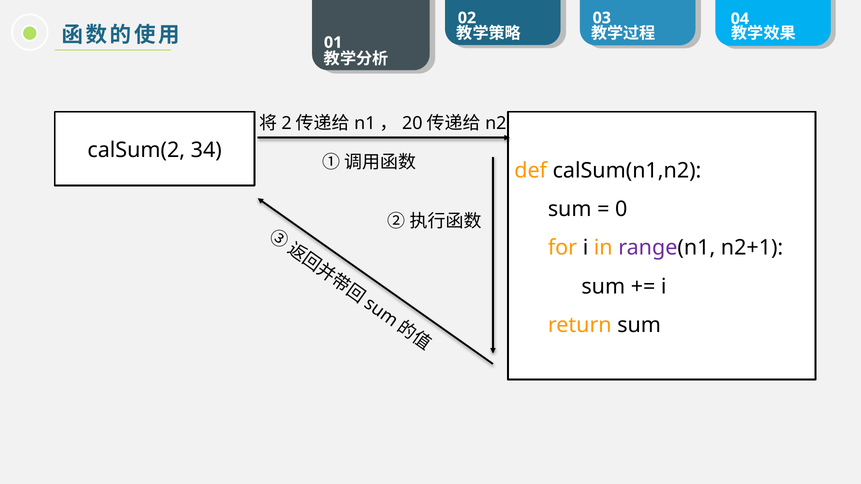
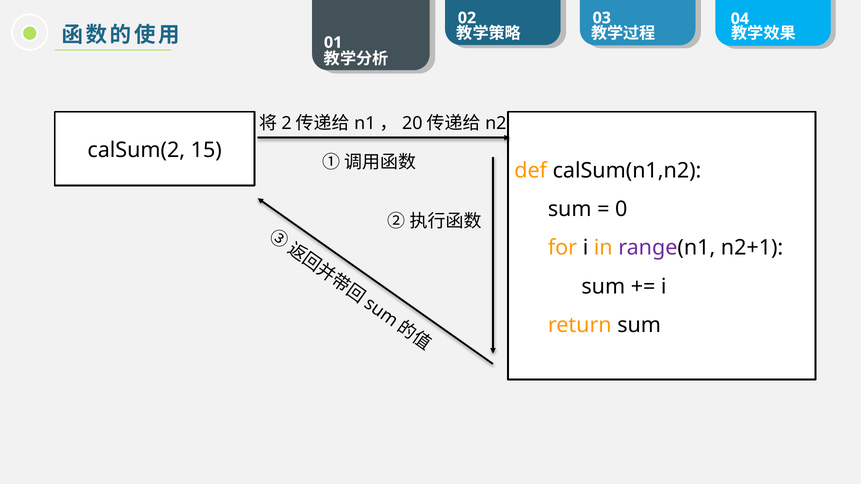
34: 34 -> 15 (206, 150)
